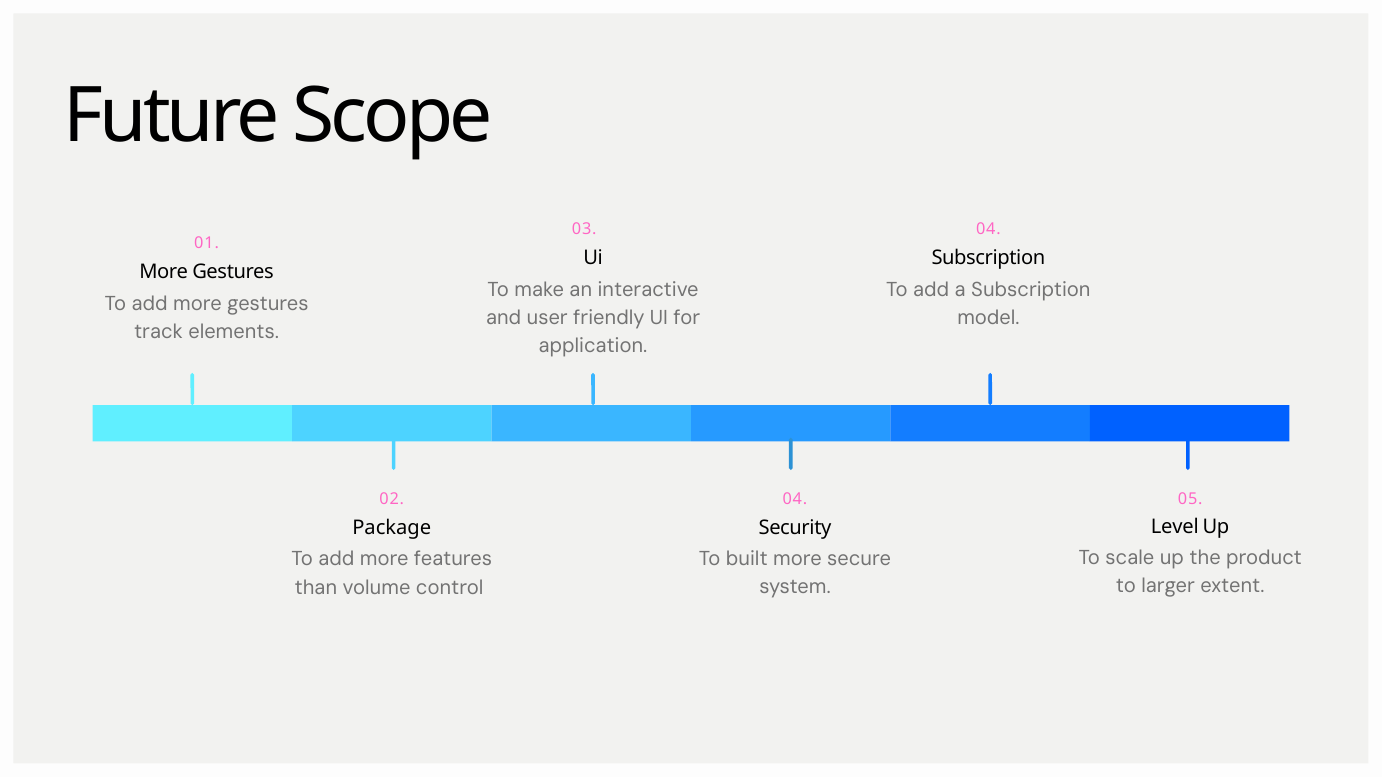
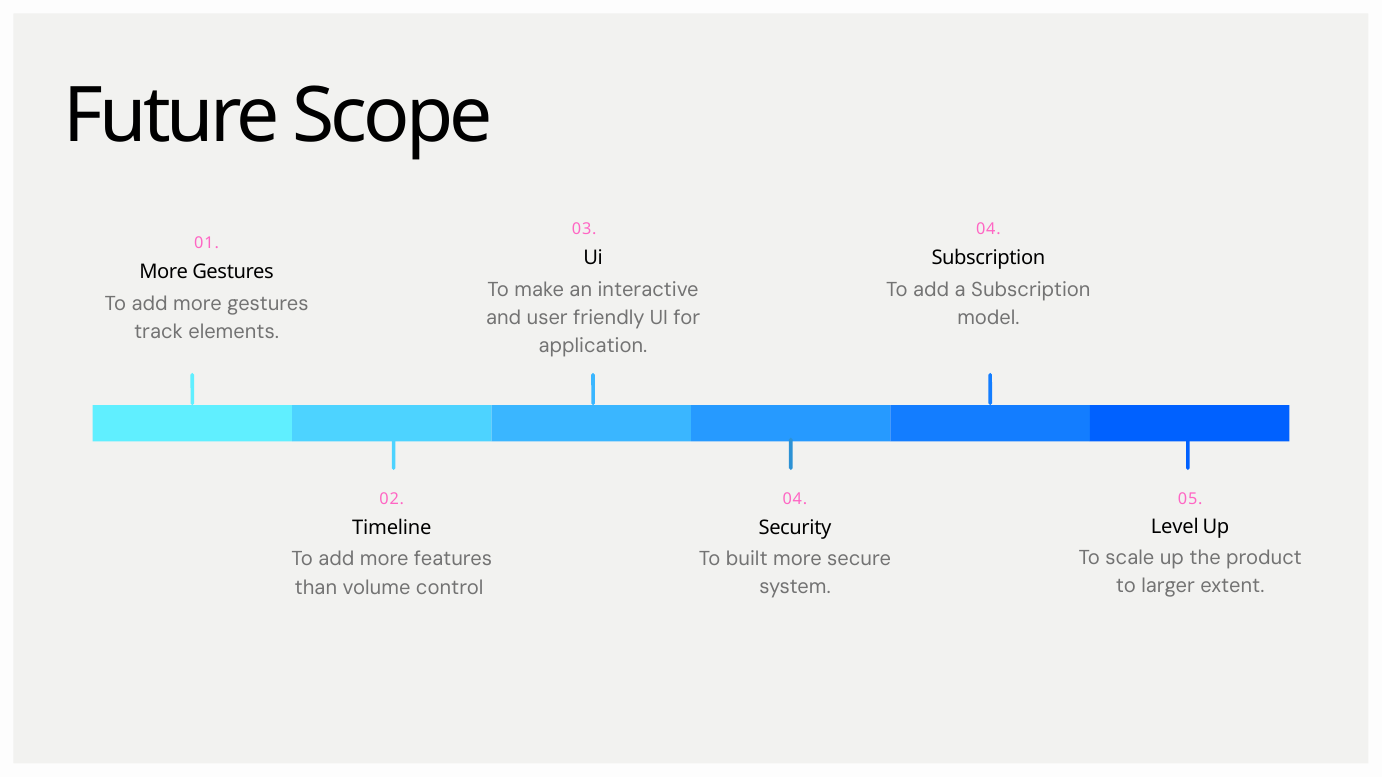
Package: Package -> Timeline (392, 528)
